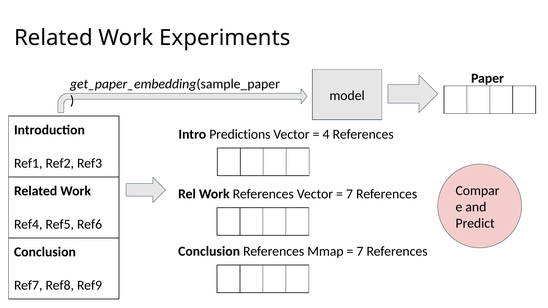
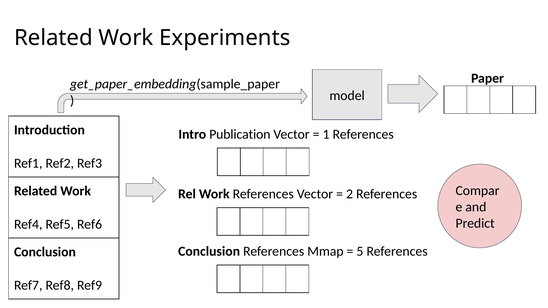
Predictions: Predictions -> Publication (240, 134)
4: 4 -> 1 (326, 134)
7: 7 -> 2 (350, 194)
7: 7 -> 5 (360, 251)
